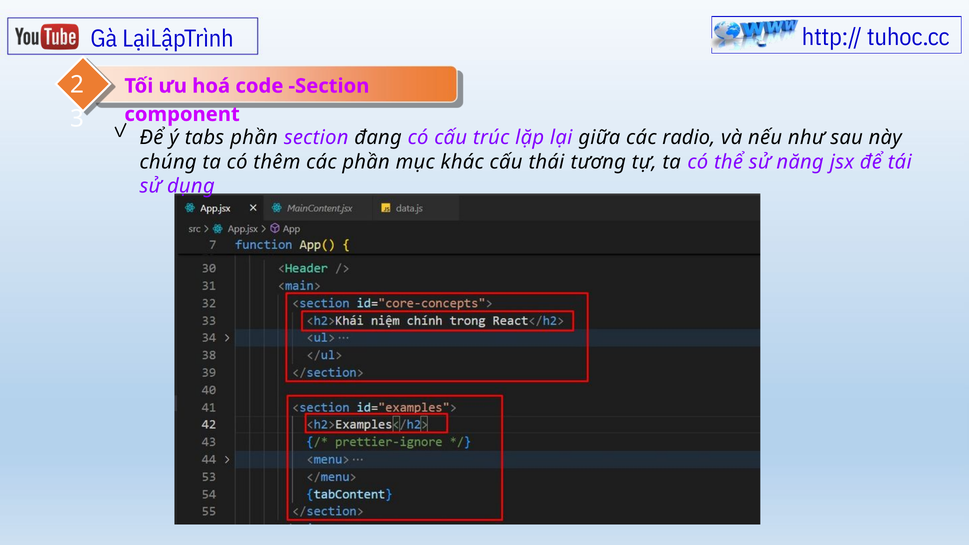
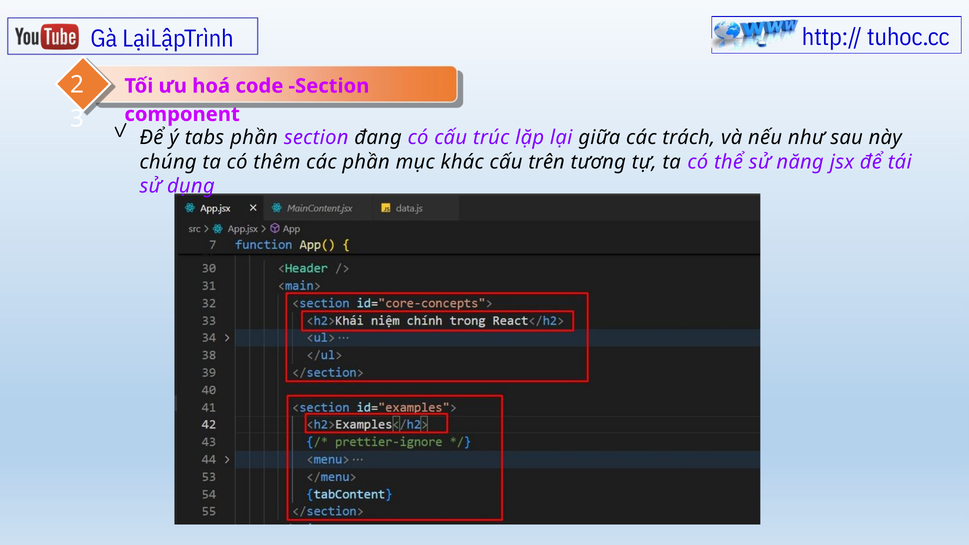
radio: radio -> trách (689, 138)
thái: thái -> trên (547, 162)
